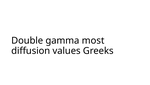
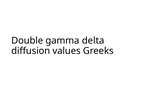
most: most -> delta (93, 40)
